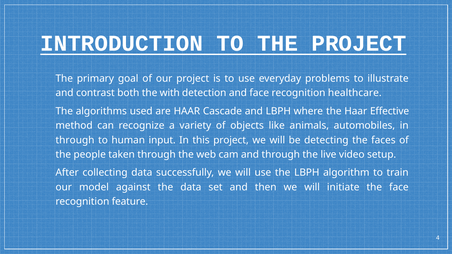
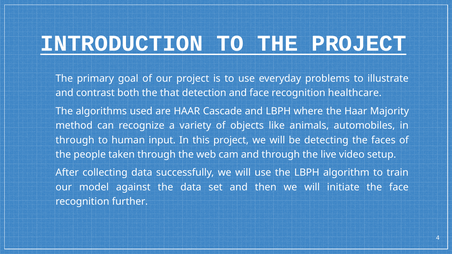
with: with -> that (170, 93)
Effective: Effective -> Majority (390, 111)
feature: feature -> further (130, 202)
